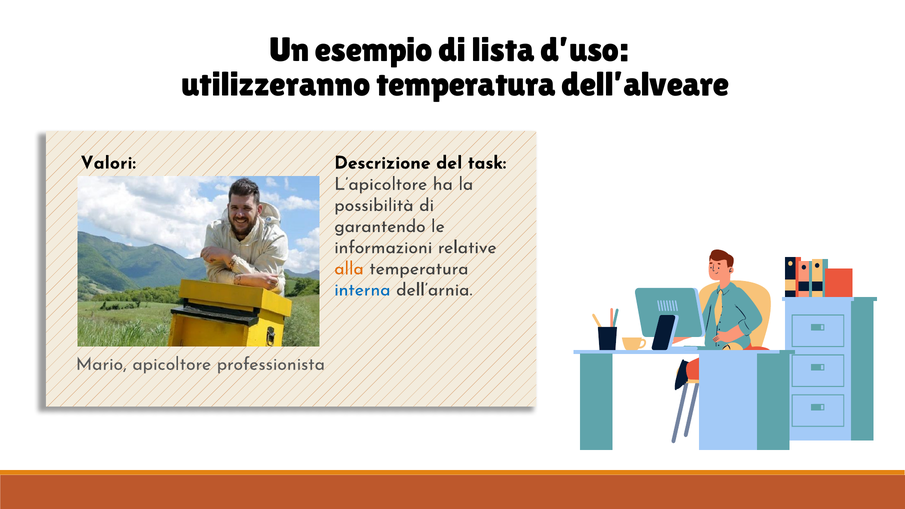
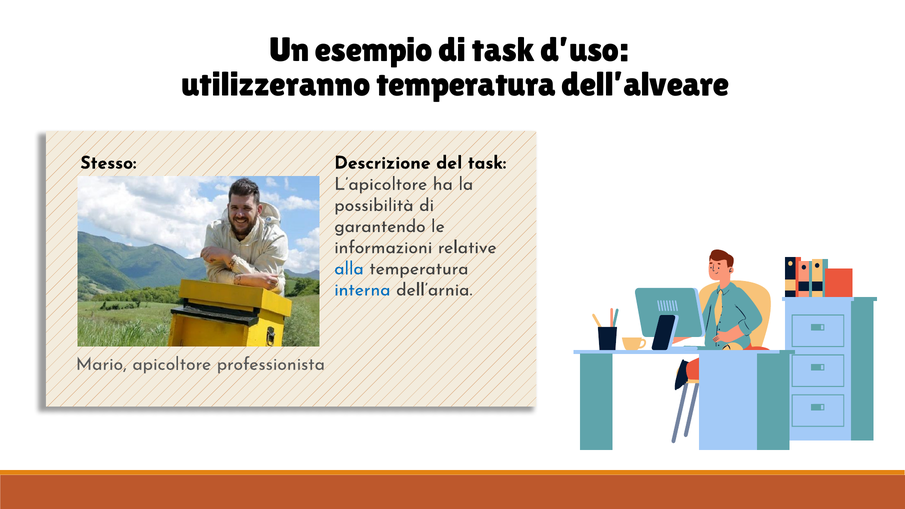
di lista: lista -> task (503, 50)
Valori: Valori -> Stesso (108, 163)
alla colour: orange -> blue (349, 269)
